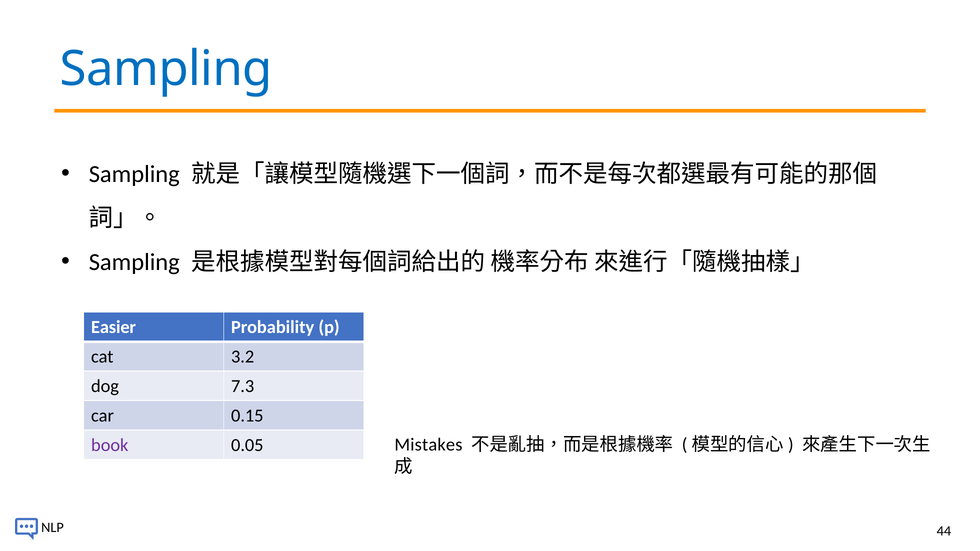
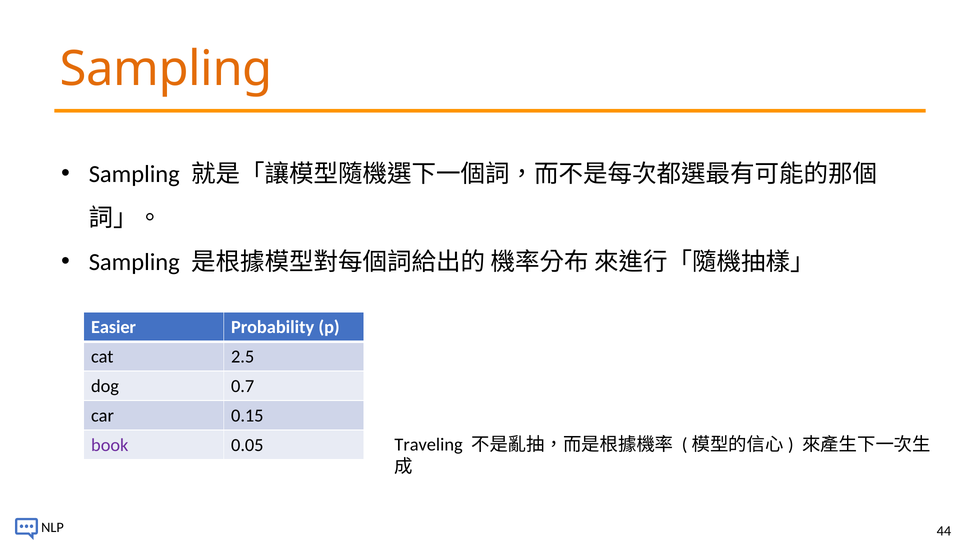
Sampling colour: blue -> orange (166, 69)
3.2: 3.2 -> 2.5 (243, 357)
7.3: 7.3 -> 0.7 (243, 386)
Mistakes: Mistakes -> Traveling (429, 445)
